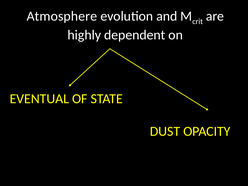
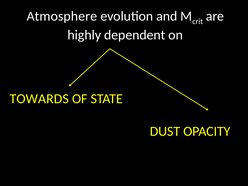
EVENTUAL: EVENTUAL -> TOWARDS (39, 99)
